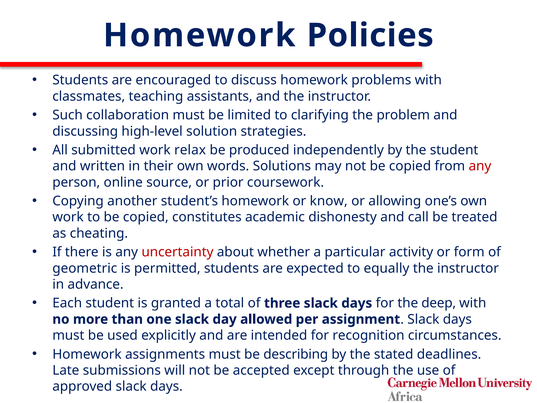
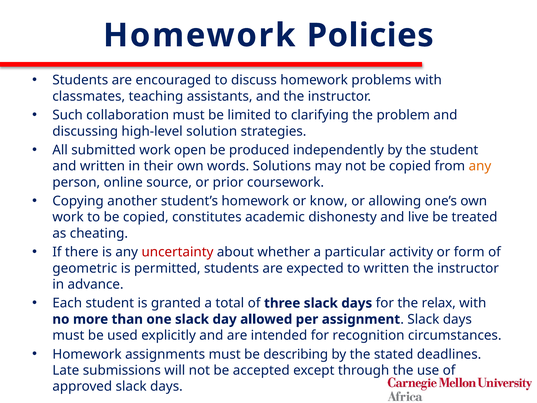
relax: relax -> open (190, 150)
any colour: red -> orange (480, 166)
call: call -> live (418, 217)
to equally: equally -> written (386, 268)
deep: deep -> relax (439, 303)
